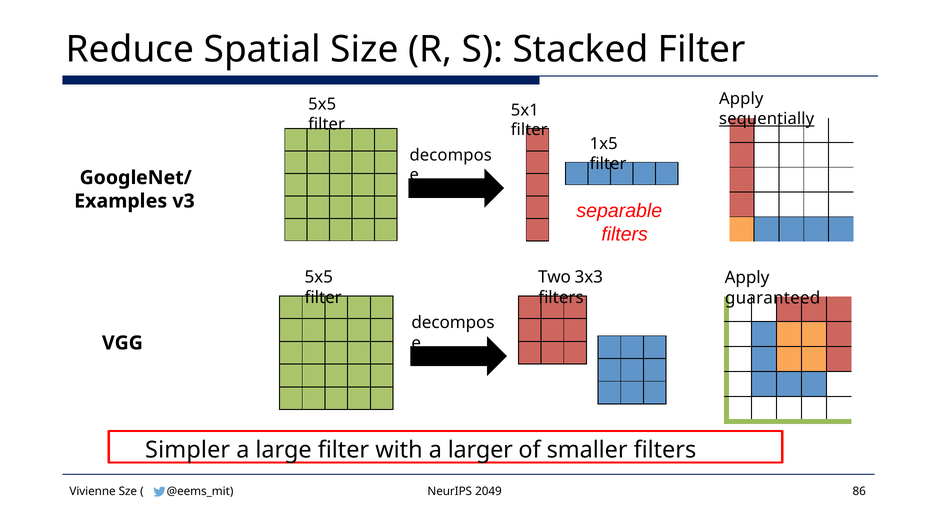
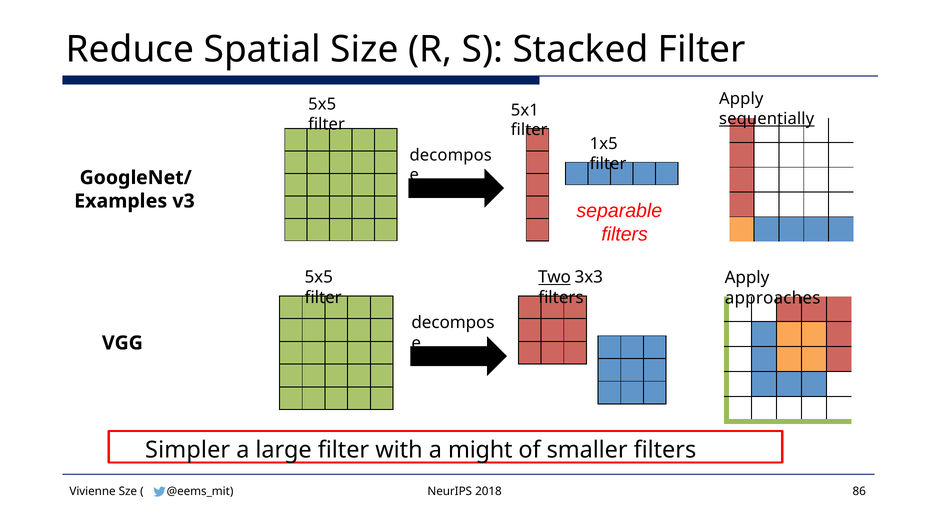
Two underline: none -> present (554, 277)
guaranteed: guaranteed -> approaches (773, 298)
larger: larger -> might (480, 450)
2049: 2049 -> 2018 (488, 491)
